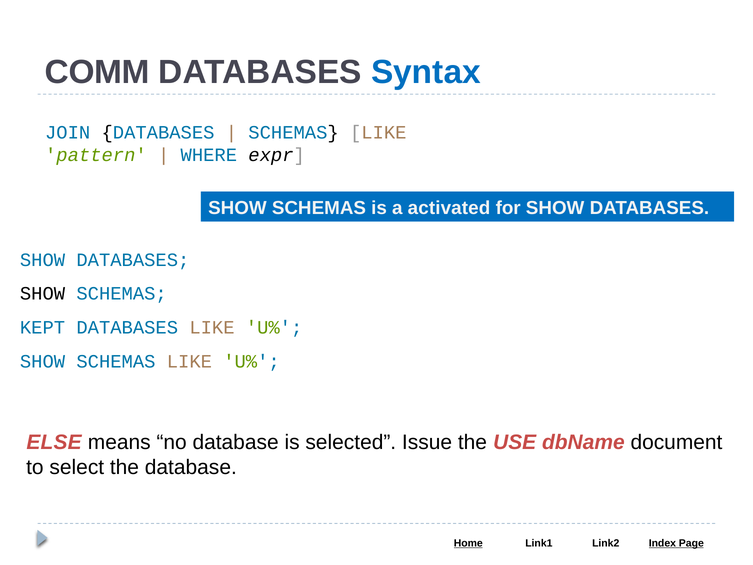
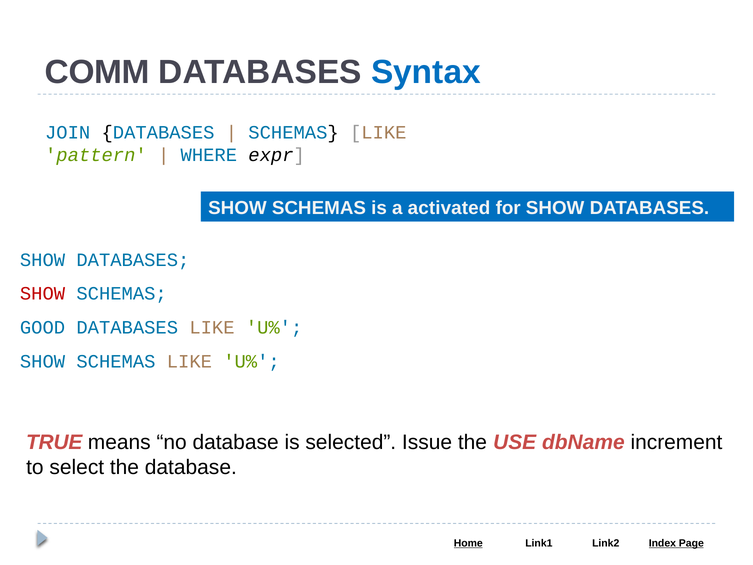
SHOW colour: black -> red (43, 294)
KEPT: KEPT -> GOOD (43, 328)
ELSE: ELSE -> TRUE (54, 442)
document: document -> increment (676, 442)
